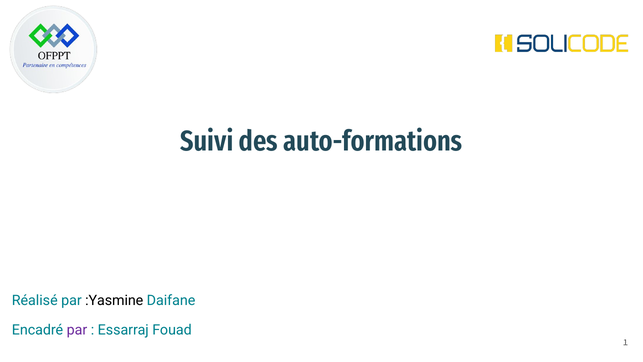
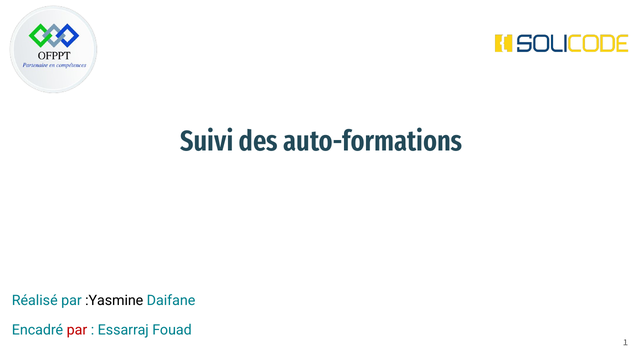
par colour: purple -> red (77, 330)
